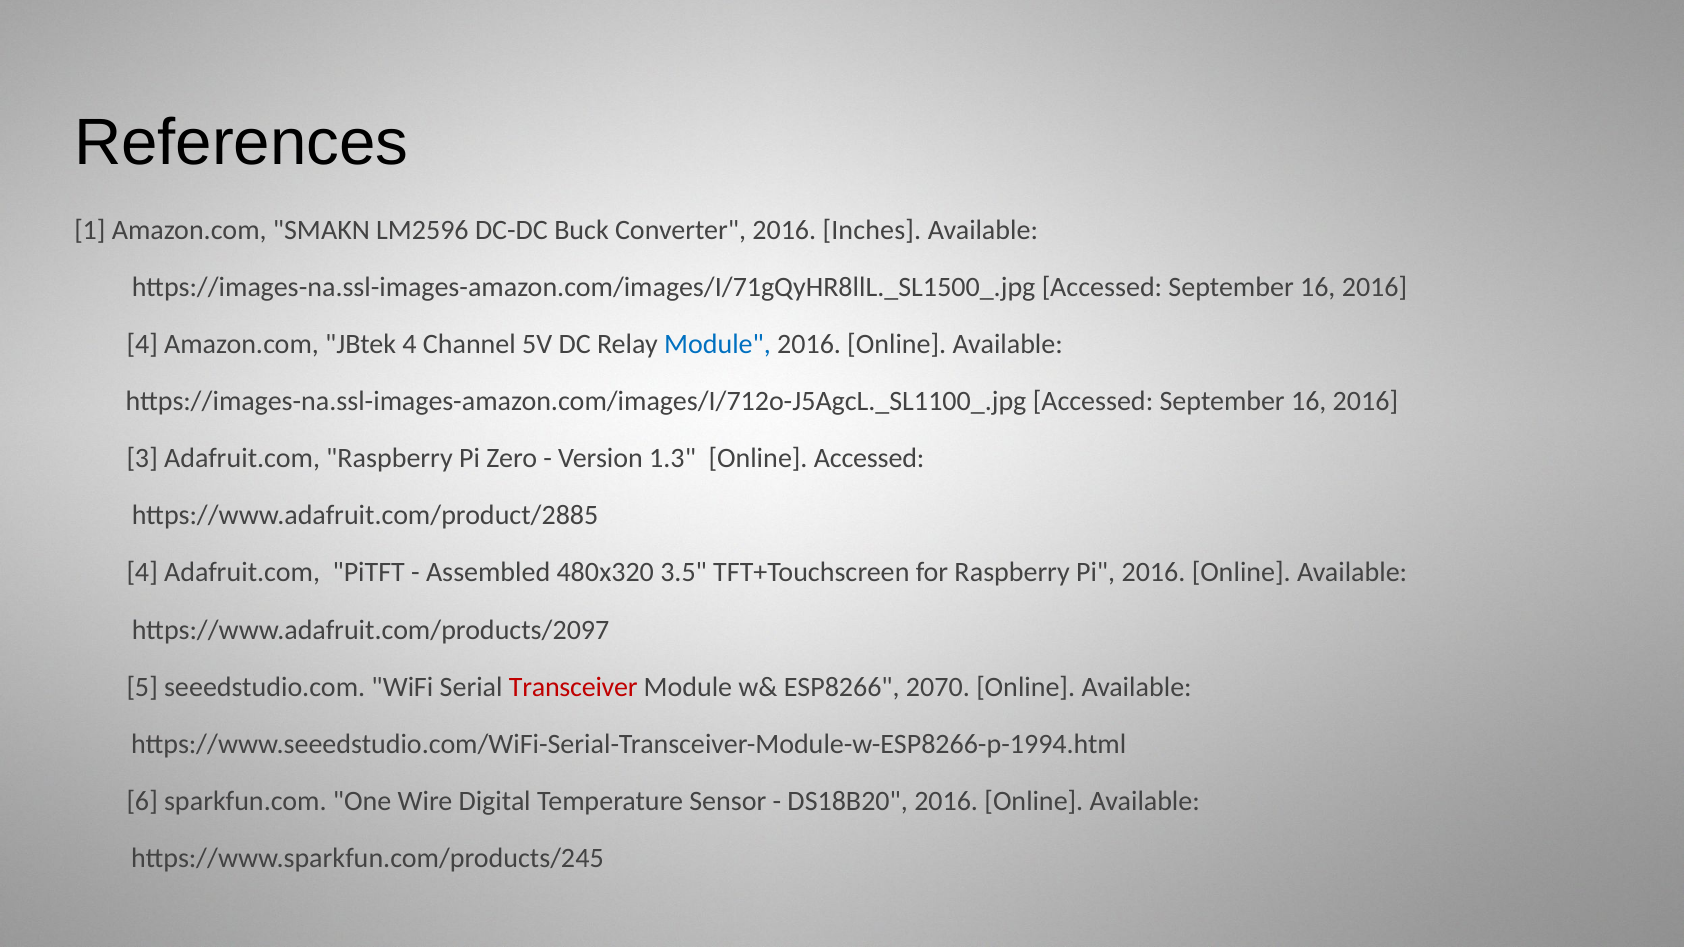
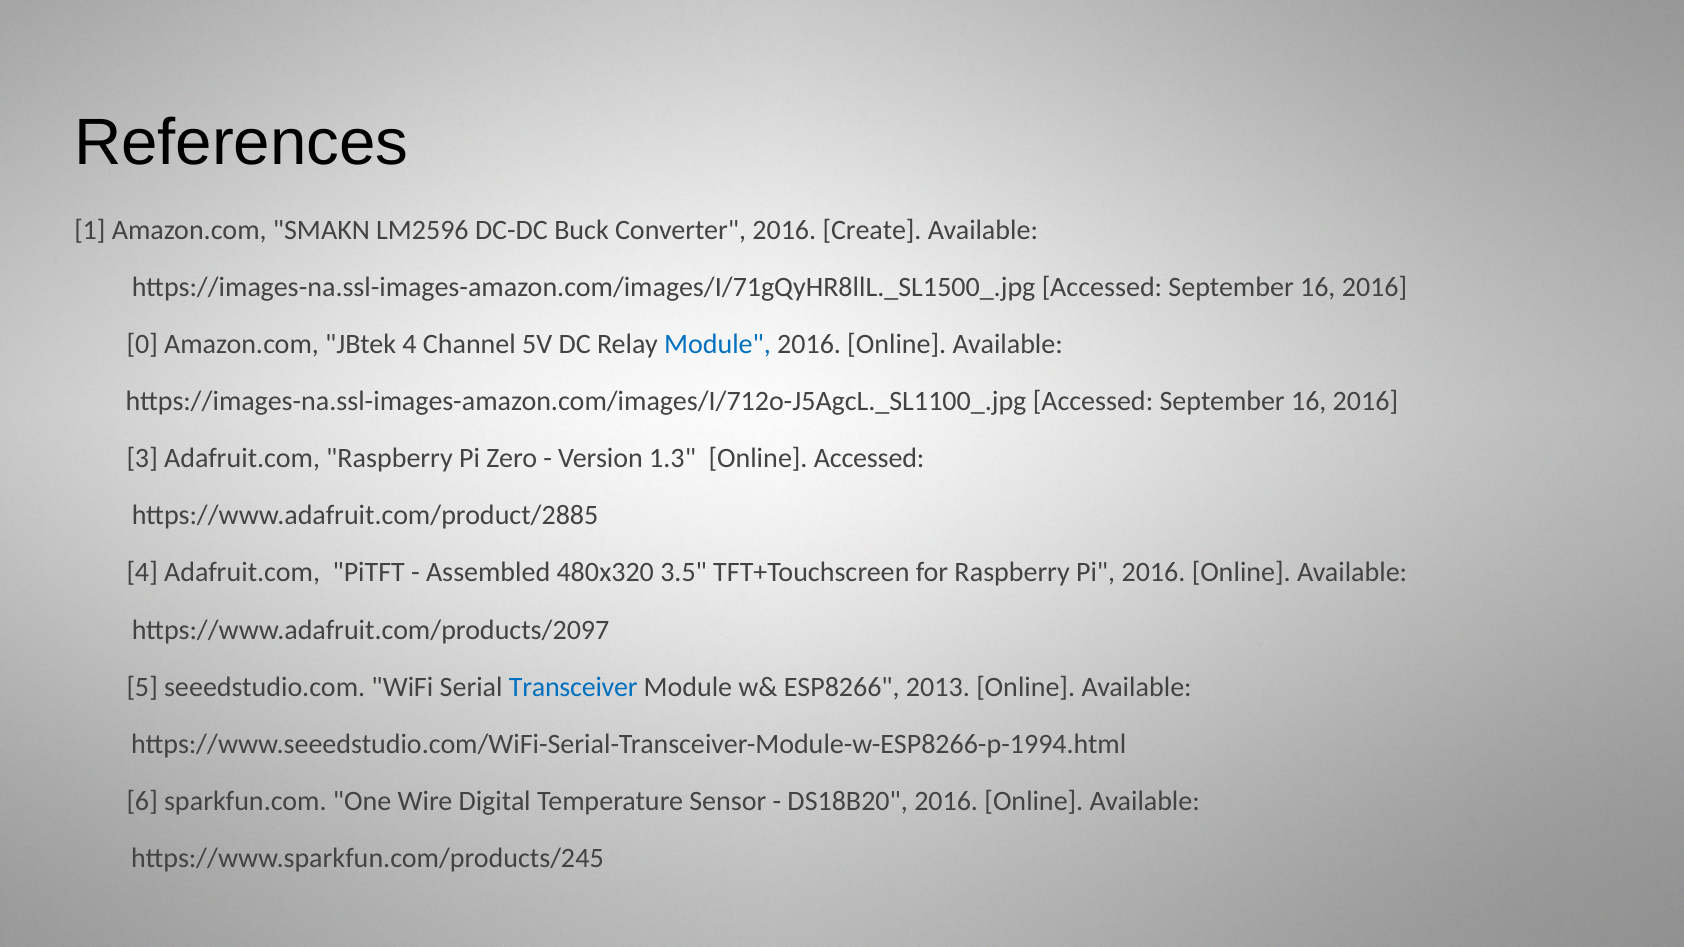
Inches: Inches -> Create (872, 230)
4: 4 -> 0 (142, 345)
Transceiver colour: red -> blue (573, 687)
2070: 2070 -> 2013 (938, 687)
